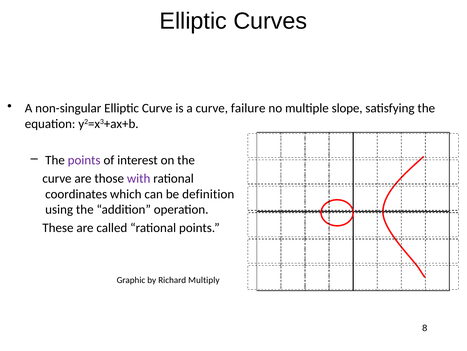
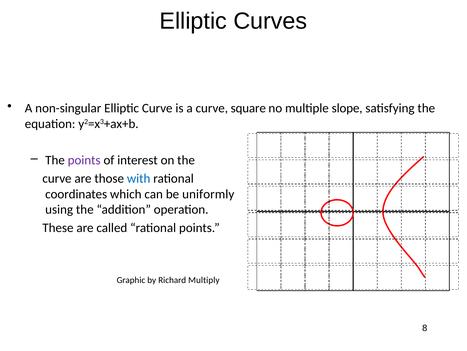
failure: failure -> square (248, 108)
with colour: purple -> blue (139, 178)
definition: definition -> uniformly (208, 194)
